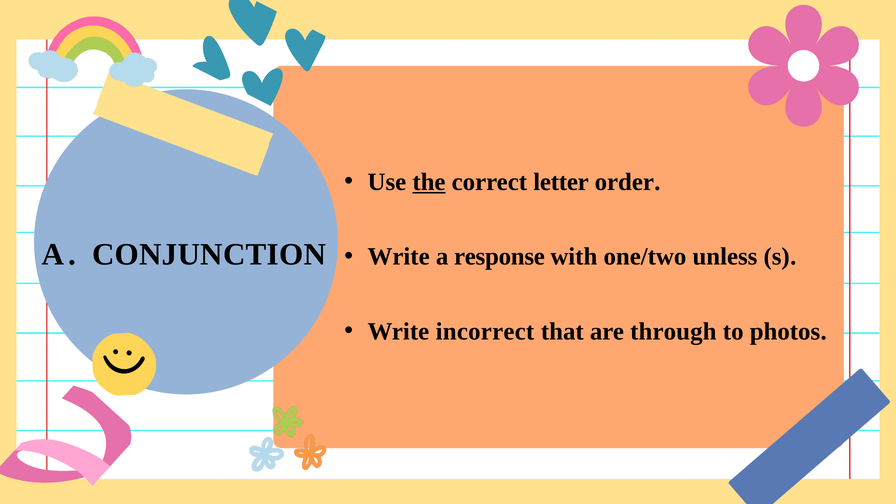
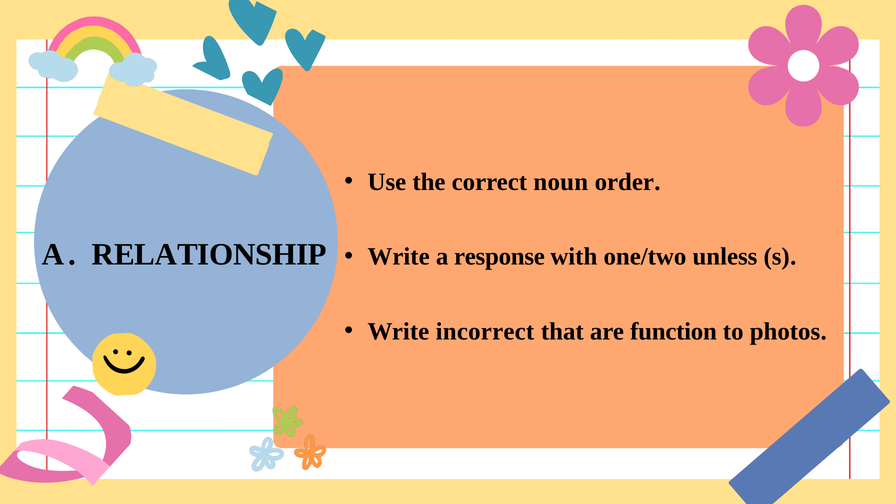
the underline: present -> none (429, 182)
letter: letter -> noun (561, 182)
CONJUNCTION: CONJUNCTION -> RELATIONSHIP (209, 255)
through: through -> function (674, 331)
